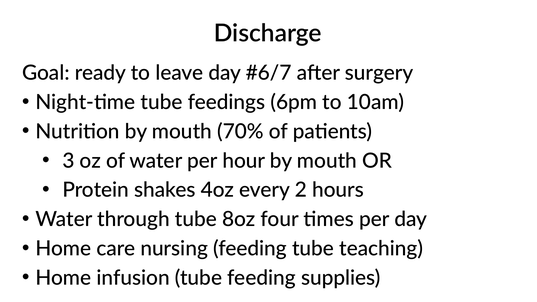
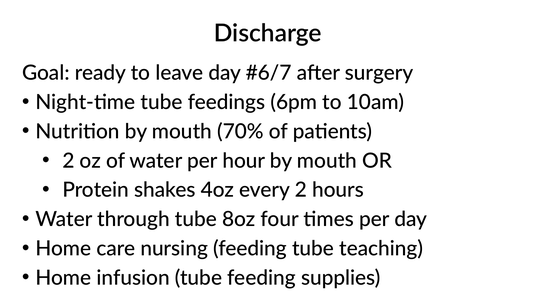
3: 3 -> 2 (68, 161)
